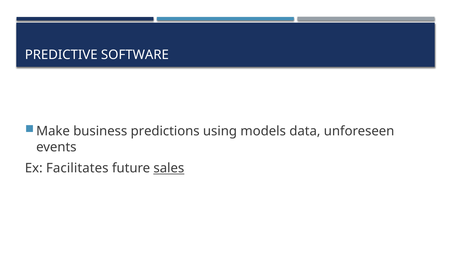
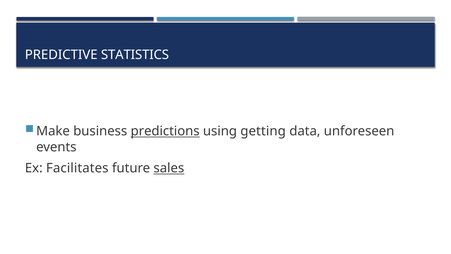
SOFTWARE: SOFTWARE -> STATISTICS (135, 55)
predictions underline: none -> present (165, 131)
models: models -> getting (263, 131)
